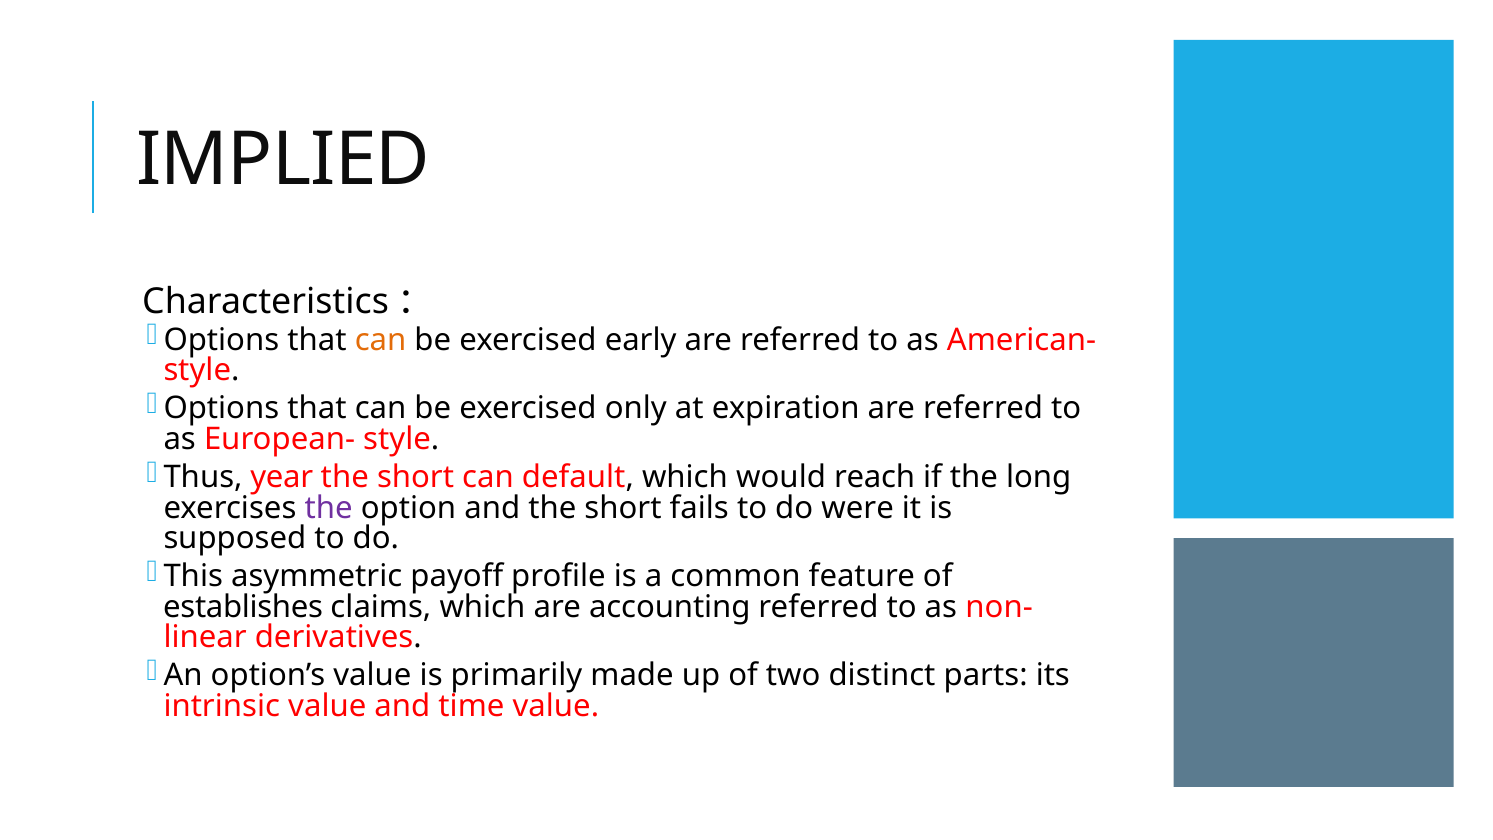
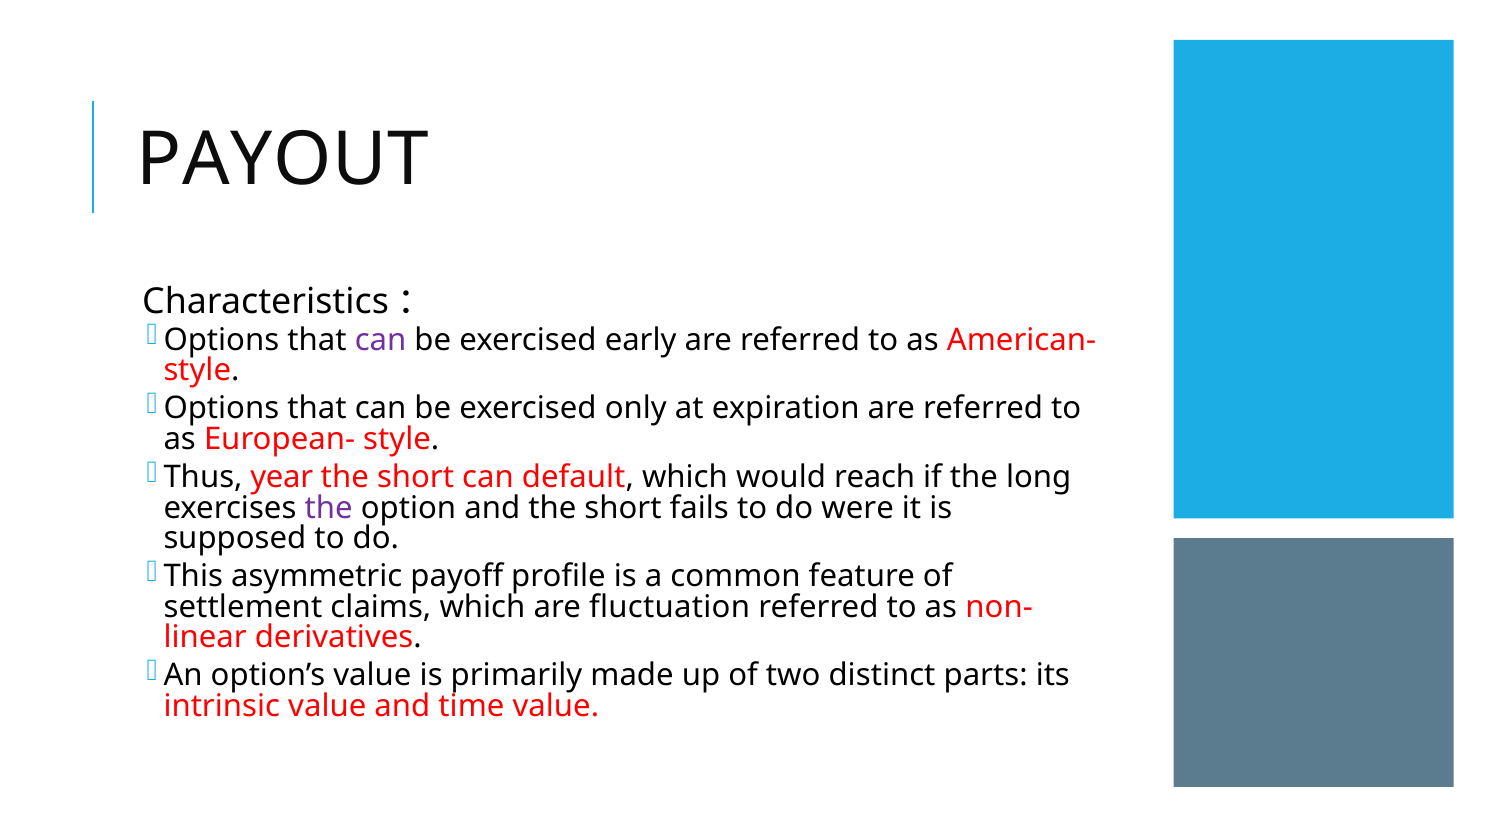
IMPLIED: IMPLIED -> PAYOUT (283, 160)
can colour: orange -> purple (381, 340)
establishes: establishes -> settlement (243, 607)
accounting: accounting -> fluctuation (670, 607)
